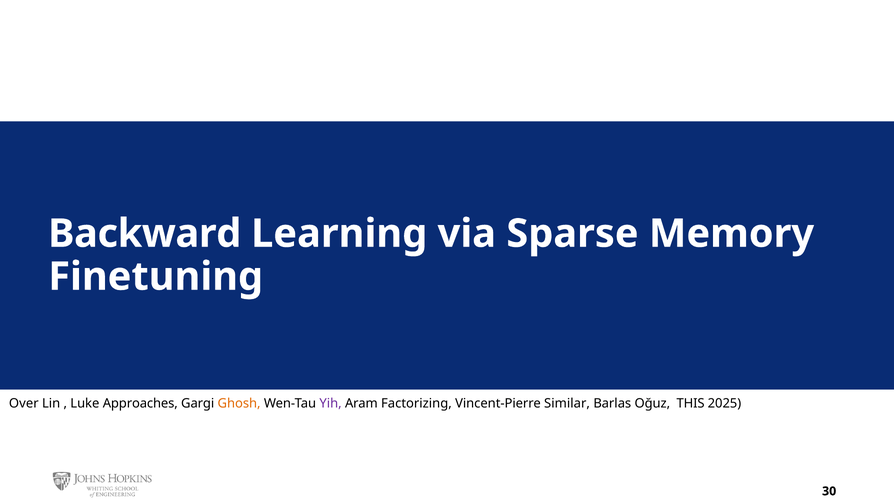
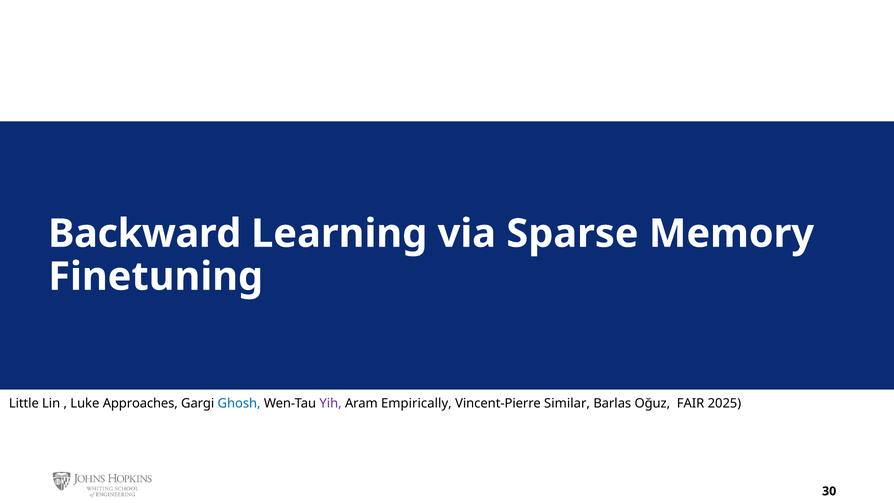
Over: Over -> Little (24, 403)
Ghosh colour: orange -> blue (239, 403)
Factorizing: Factorizing -> Empirically (416, 403)
THIS: THIS -> FAIR (691, 403)
